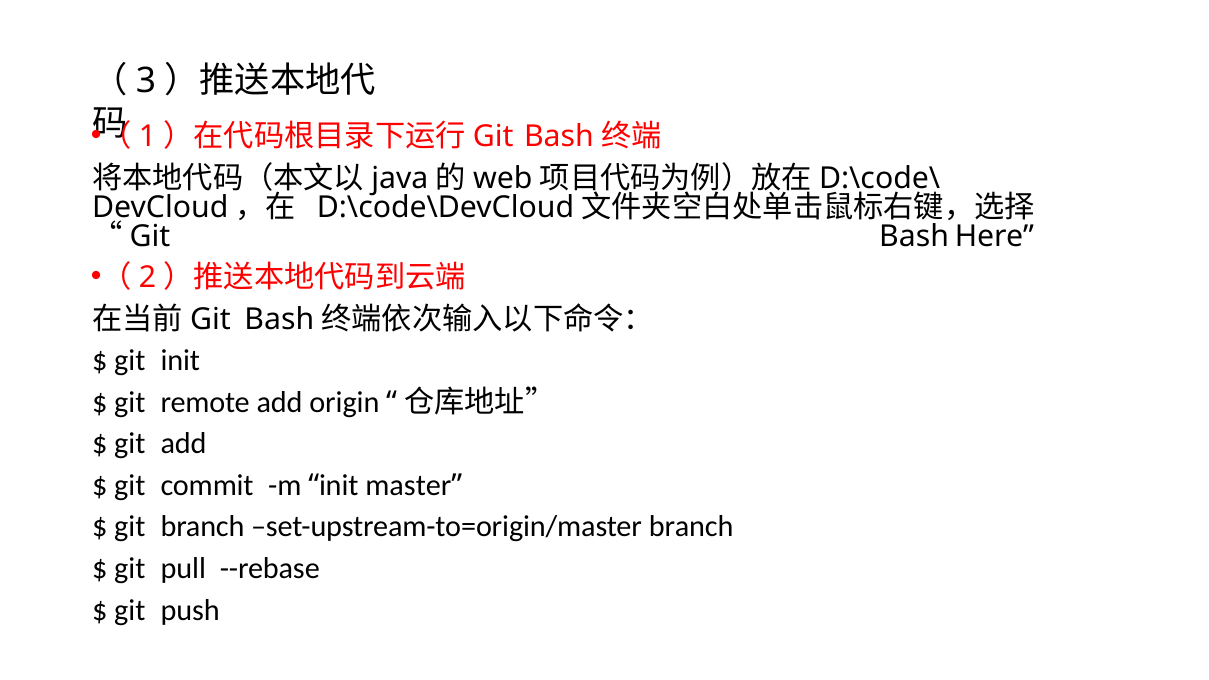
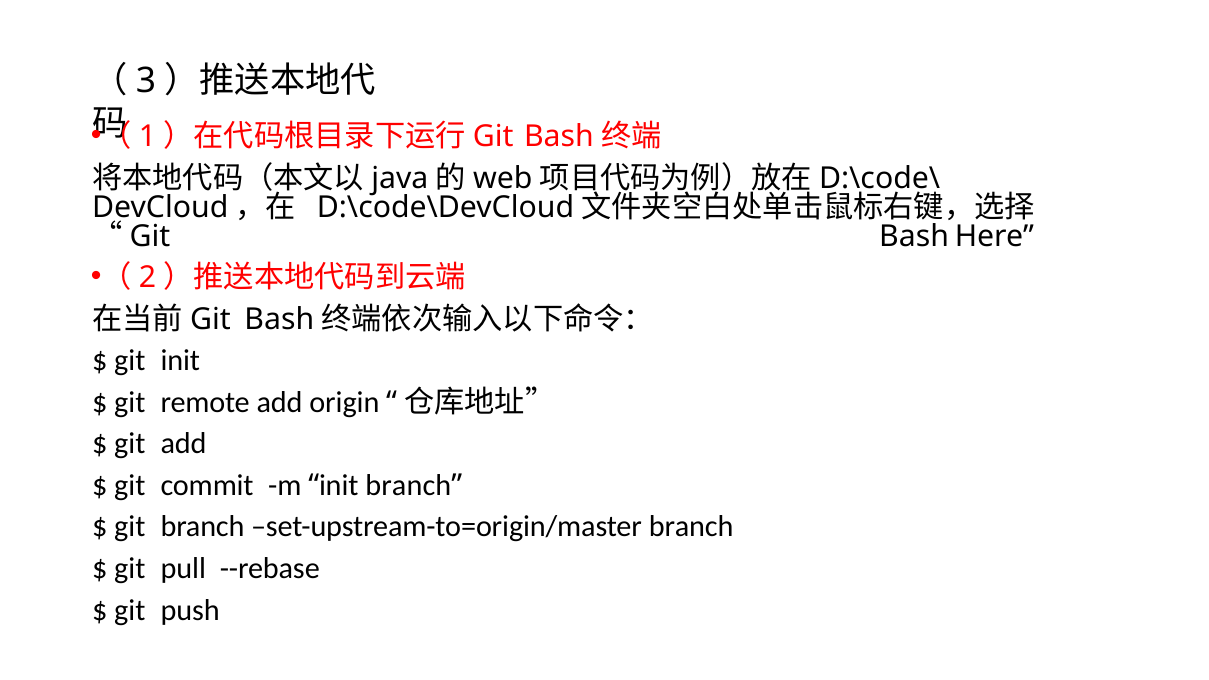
init master: master -> branch (408, 485)
